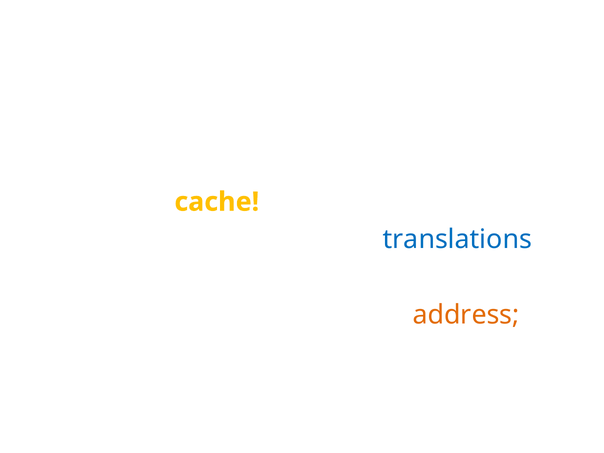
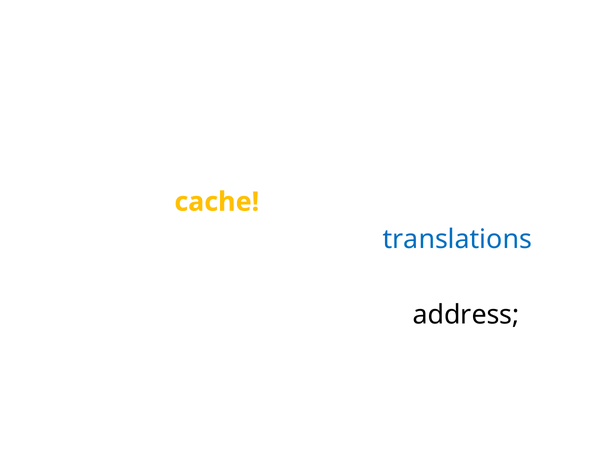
address colour: orange -> black (466, 315)
